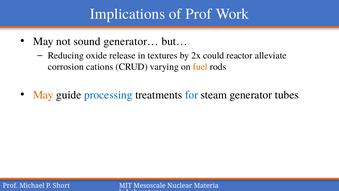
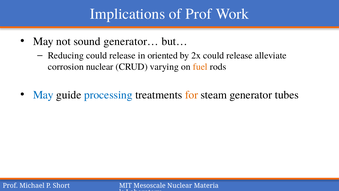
Reducing oxide: oxide -> could (97, 55)
textures: textures -> oriented (163, 55)
2x could reactor: reactor -> release (239, 55)
corrosion cations: cations -> nuclear (100, 67)
May colour: orange -> blue (43, 95)
for colour: blue -> orange (192, 95)
